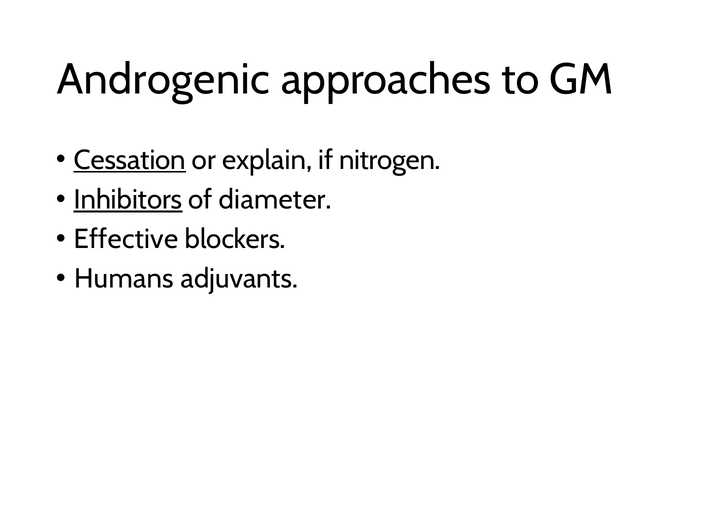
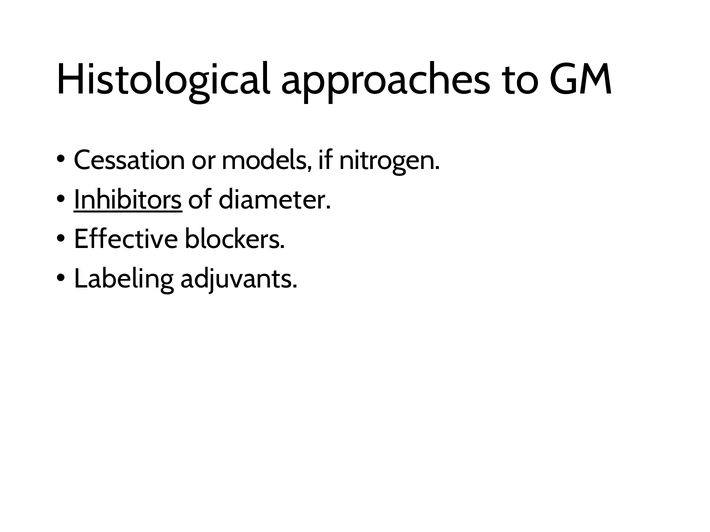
Androgenic: Androgenic -> Histological (163, 80)
Cessation underline: present -> none (130, 160)
explain: explain -> models (267, 160)
Humans: Humans -> Labeling (124, 279)
